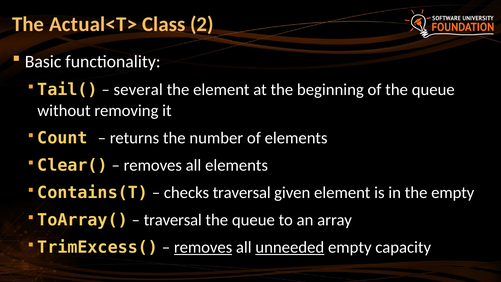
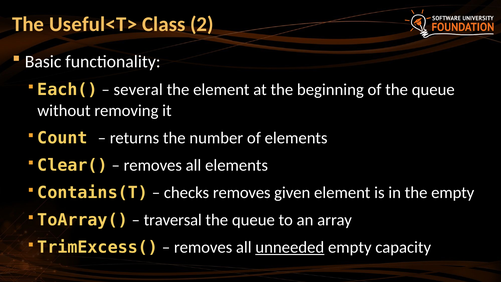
Actual<T>: Actual<T> -> Useful<T> (93, 24)
Tail(: Tail( -> Each( (67, 90)
checks traversal: traversal -> removes (242, 193)
removes underline: present -> none (203, 247)
